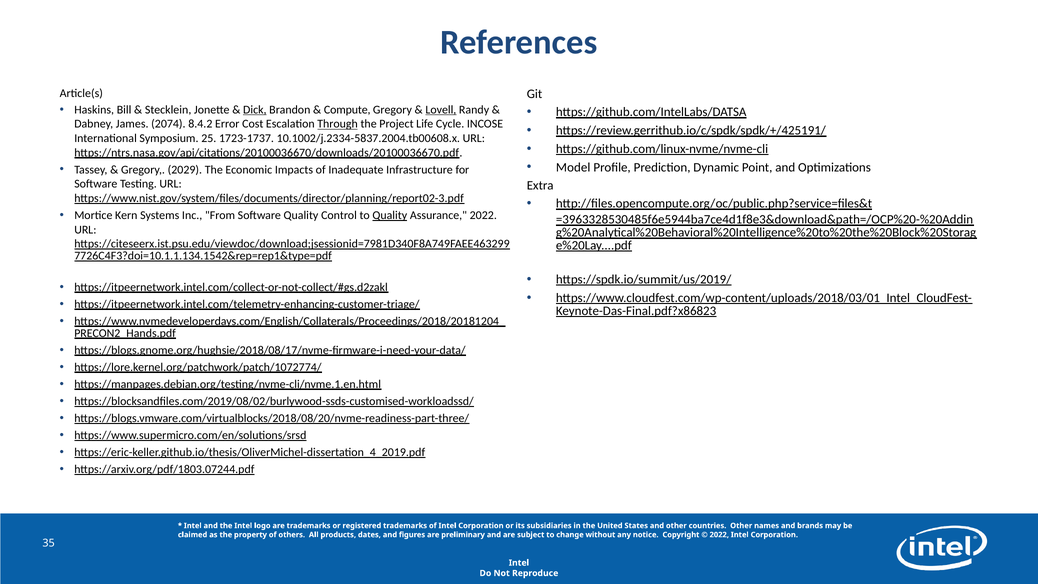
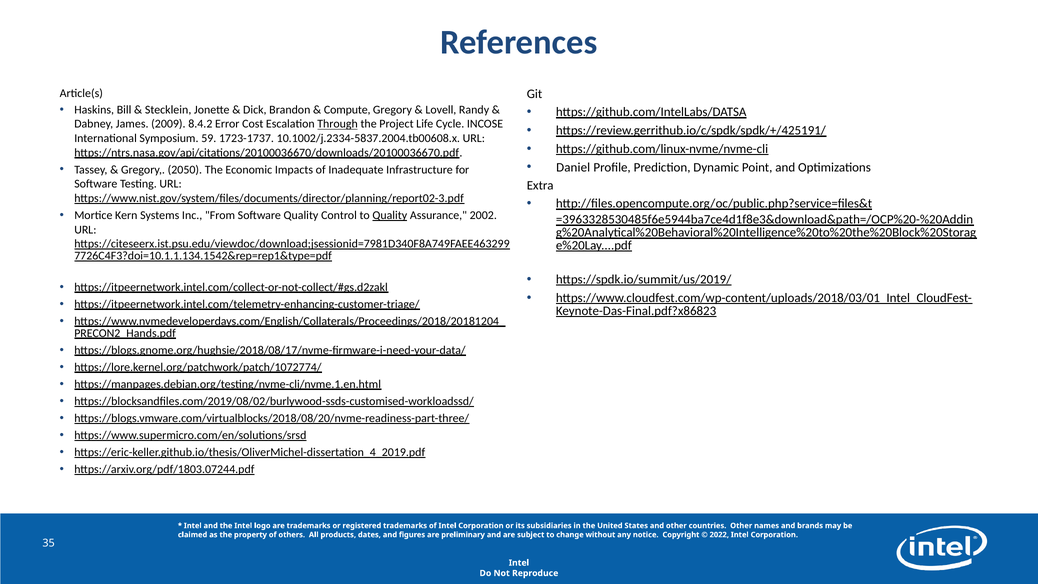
Dick underline: present -> none (255, 110)
Lovell underline: present -> none (441, 110)
2074: 2074 -> 2009 (168, 124)
25: 25 -> 59 (209, 138)
Model: Model -> Daniel (573, 167)
2029: 2029 -> 2050 (185, 170)
Assurance 2022: 2022 -> 2002 (483, 215)
